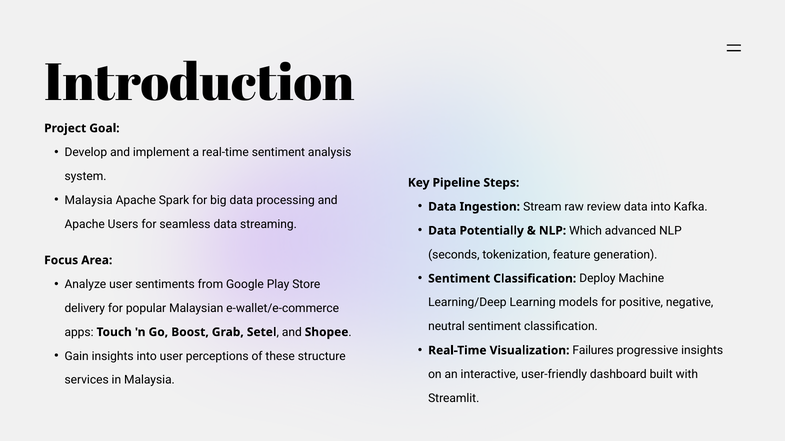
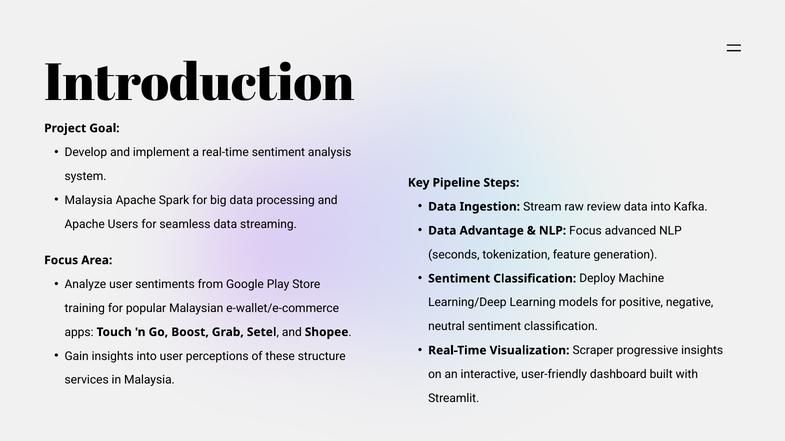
Potentially: Potentially -> Advantage (492, 231)
NLP Which: Which -> Focus (586, 231)
delivery: delivery -> training (85, 309)
Failures: Failures -> Scraper (593, 351)
